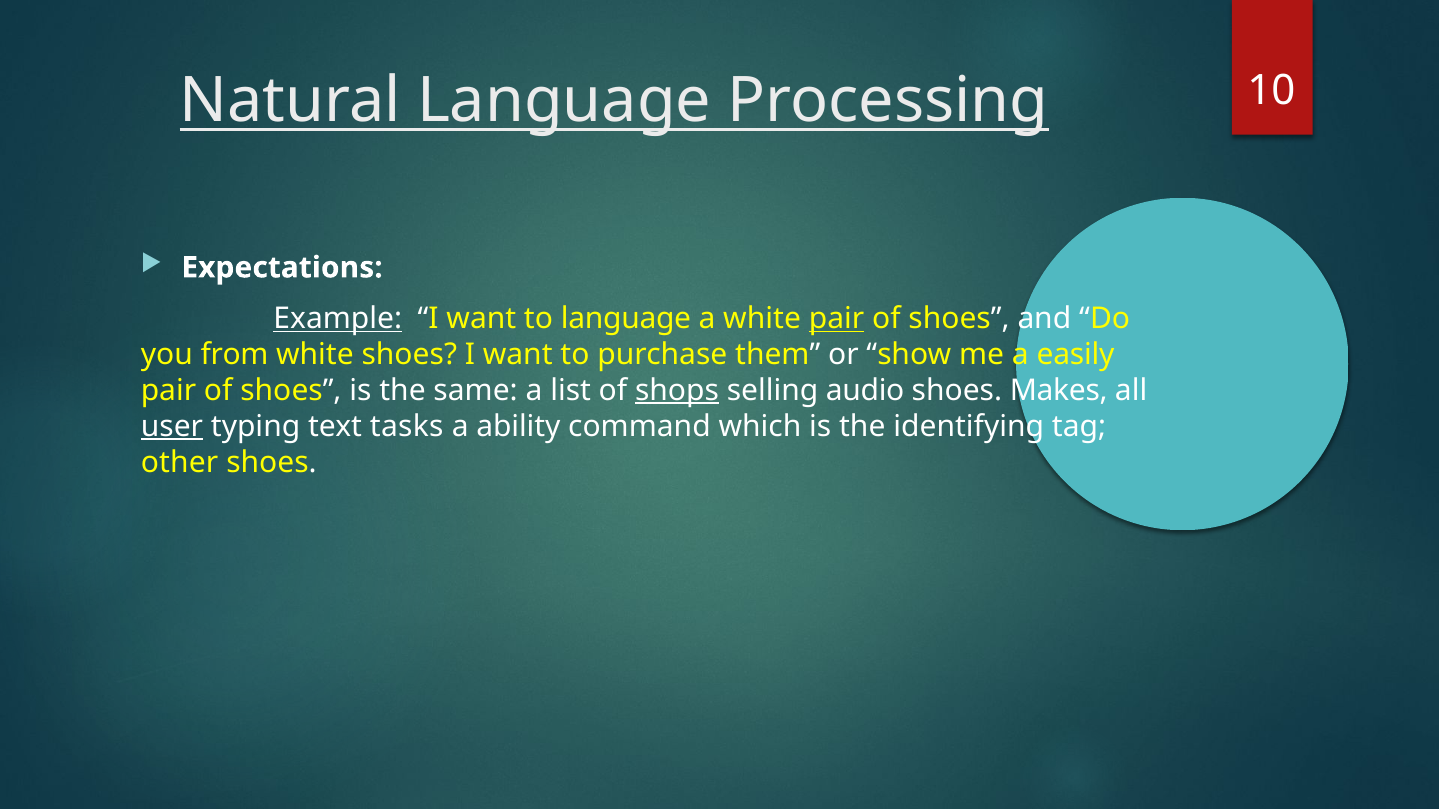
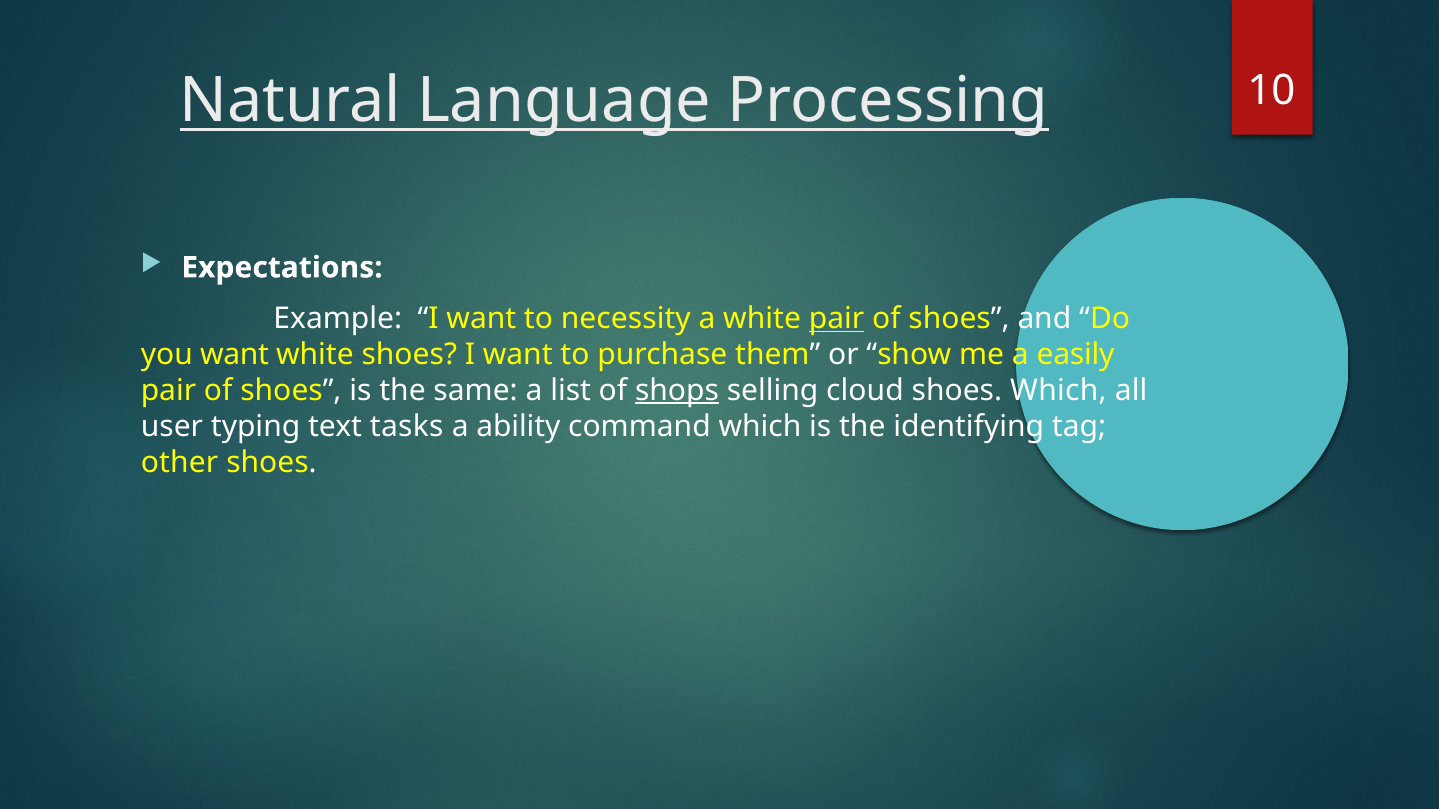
Example underline: present -> none (338, 319)
to language: language -> necessity (626, 319)
you from: from -> want (235, 355)
audio: audio -> cloud (865, 391)
shoes Makes: Makes -> Which (1058, 391)
user underline: present -> none (172, 427)
